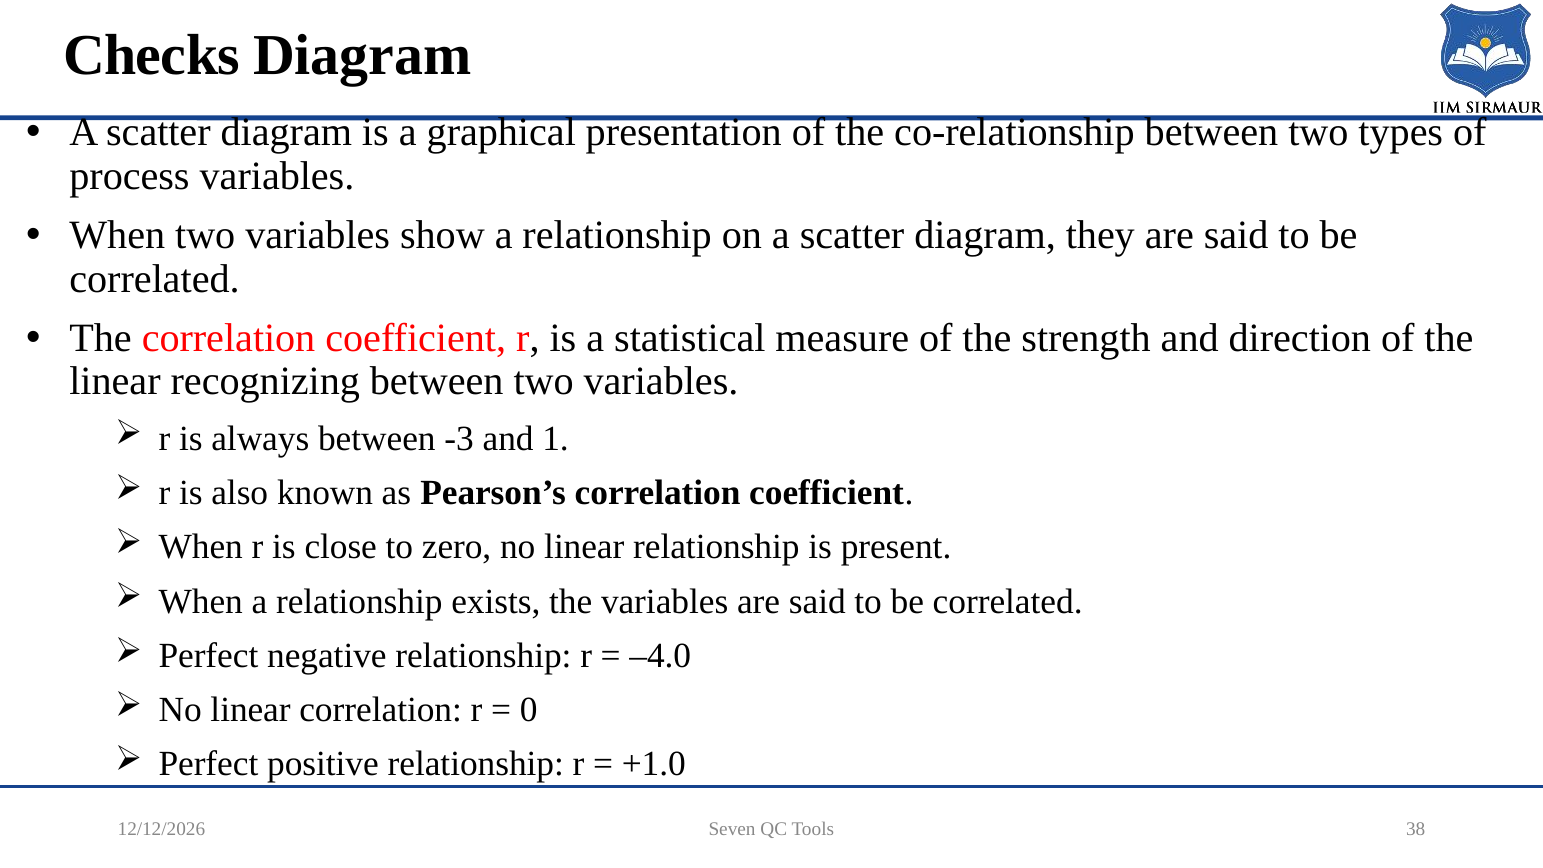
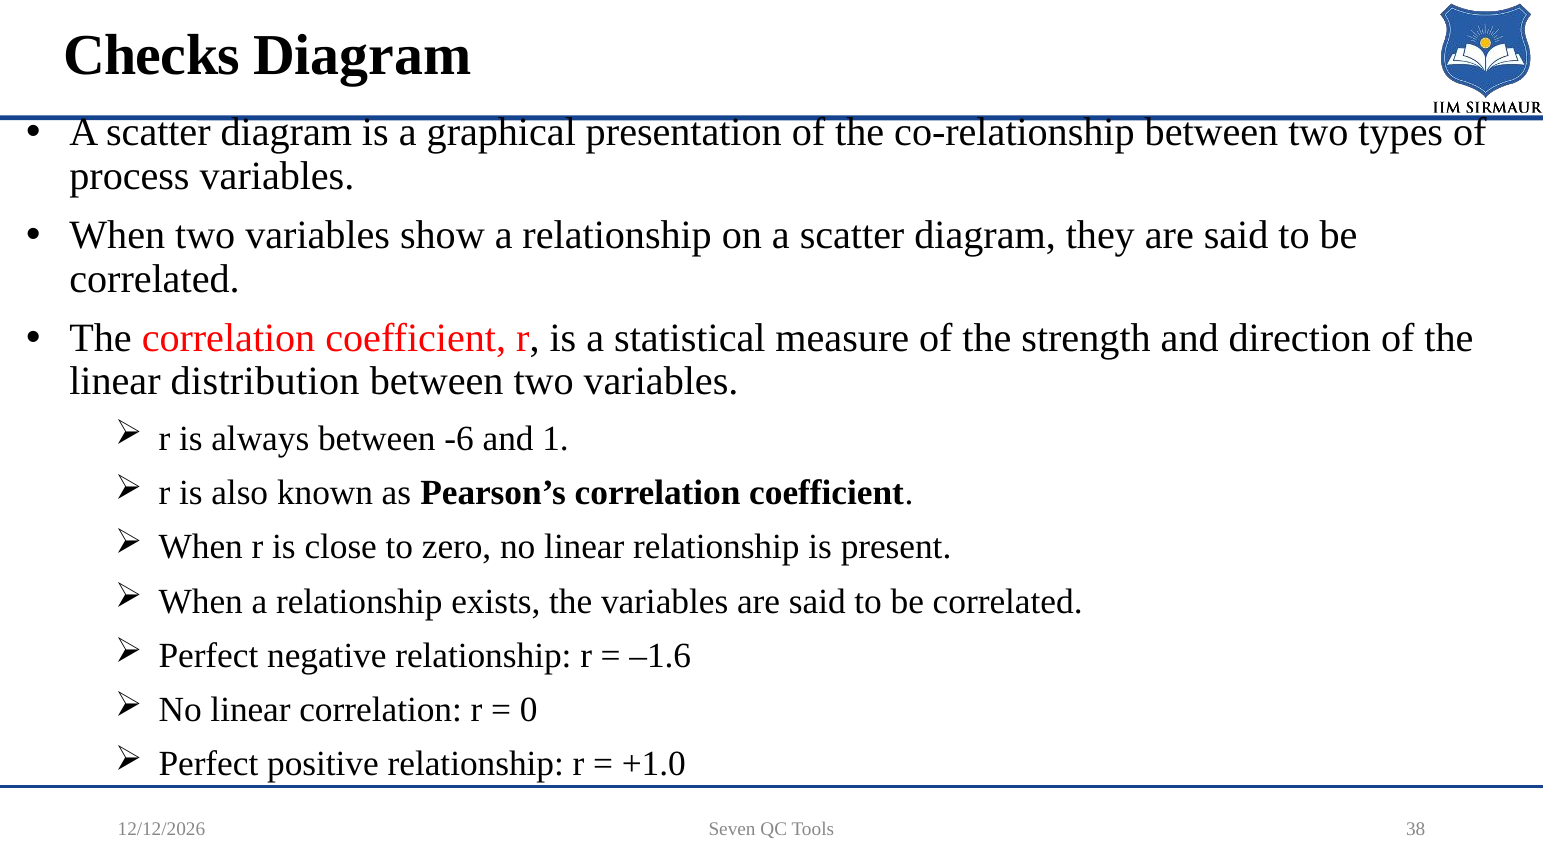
recognizing: recognizing -> distribution (265, 382)
-3: -3 -> -6 (459, 439)
–4.0: –4.0 -> –1.6 (660, 656)
